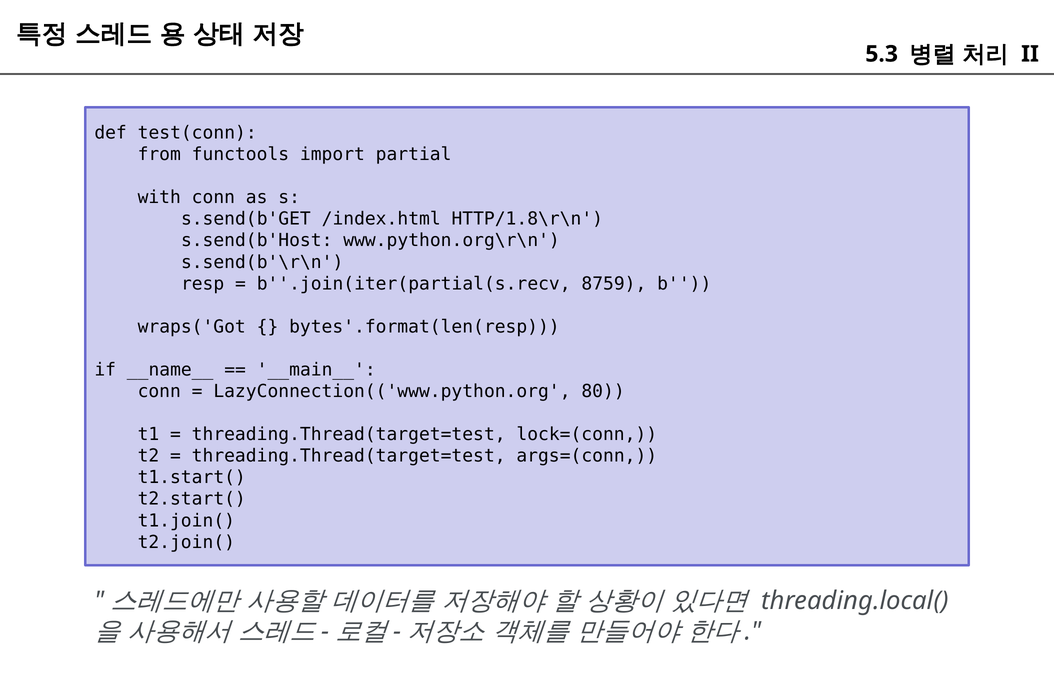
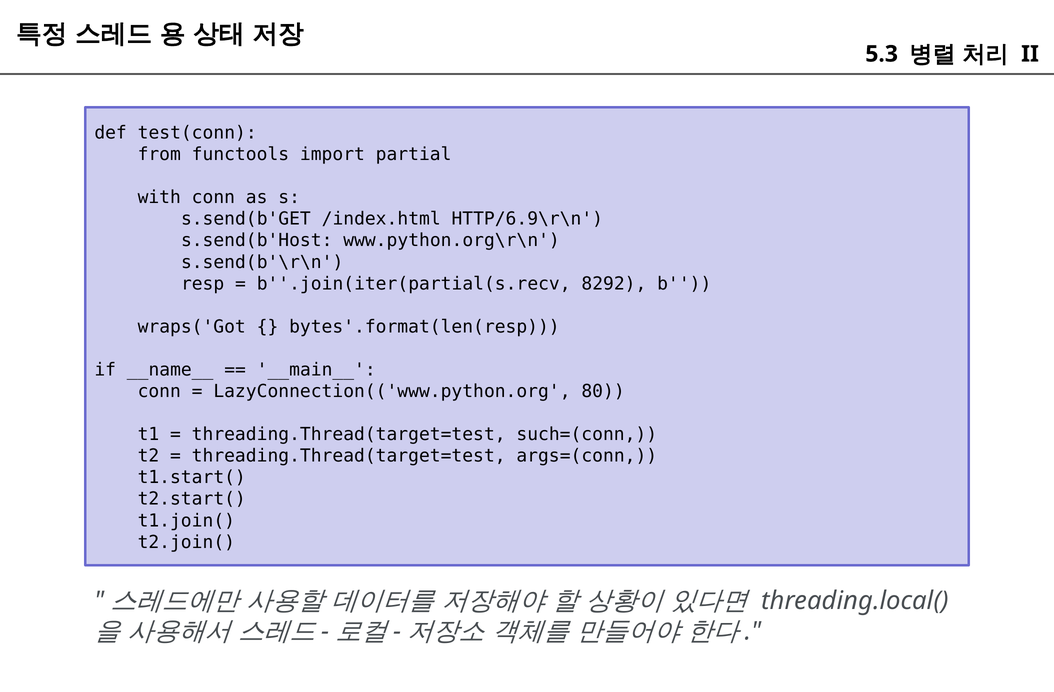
HTTP/1.8\r\n: HTTP/1.8\r\n -> HTTP/6.9\r\n (527, 219)
8759: 8759 -> 8292 (614, 284)
lock=(conn: lock=(conn -> such=(conn (587, 435)
